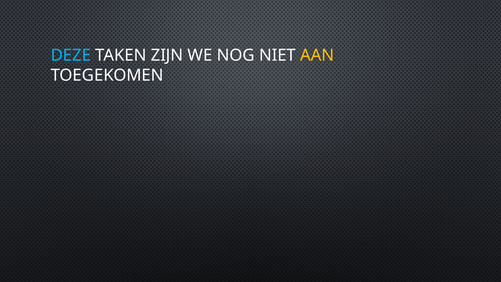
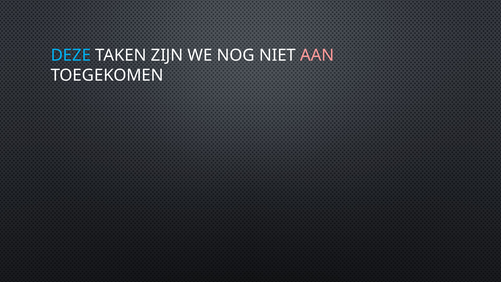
AAN colour: yellow -> pink (317, 55)
